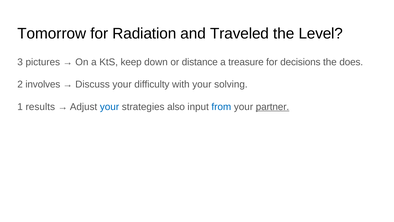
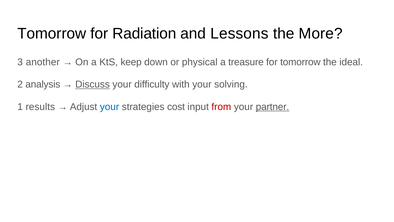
Traveled: Traveled -> Lessons (239, 33)
Level: Level -> More (321, 33)
pictures: pictures -> another (43, 62)
distance: distance -> physical (200, 62)
for decisions: decisions -> tomorrow (300, 62)
does: does -> ideal (351, 62)
involves: involves -> analysis (43, 84)
Discuss underline: none -> present (93, 84)
also: also -> cost (176, 107)
from colour: blue -> red (221, 107)
